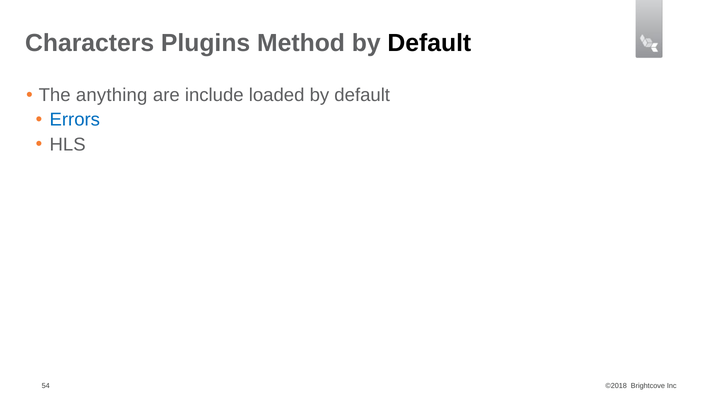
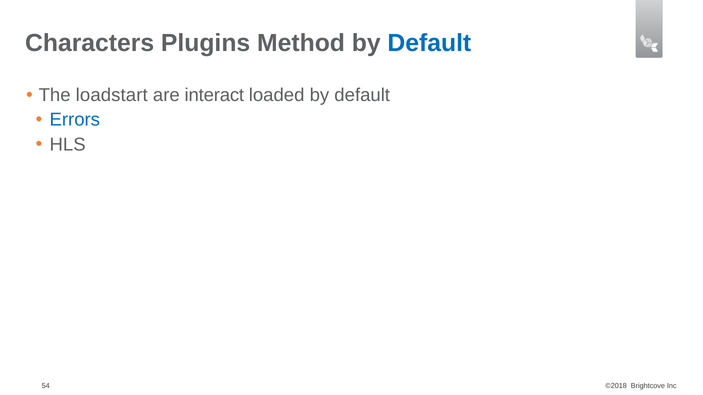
Default colour: black -> blue (429, 43)
anything: anything -> loadstart (112, 95)
include: include -> interact (214, 95)
